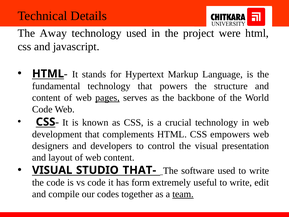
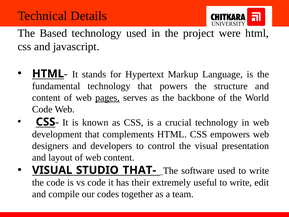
Away: Away -> Based (53, 33)
form: form -> their (141, 182)
team underline: present -> none (183, 194)
